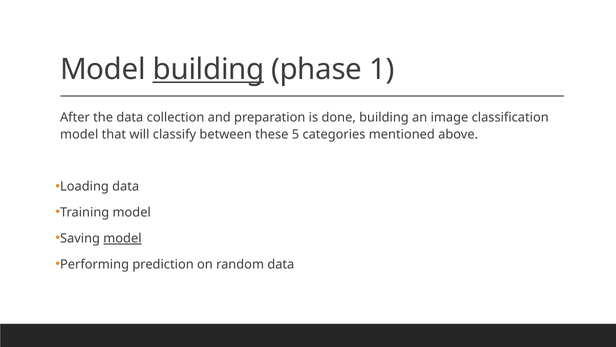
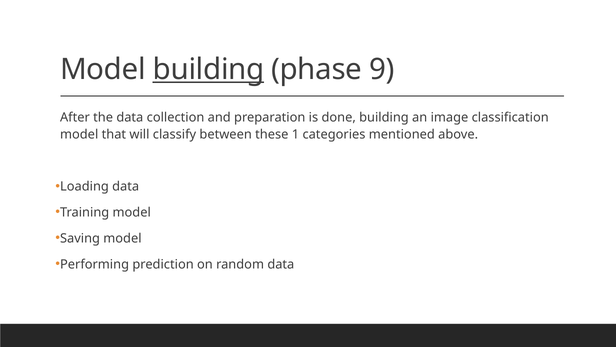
1: 1 -> 9 (382, 69)
5: 5 -> 1 (295, 134)
model underline: present -> none (122, 238)
